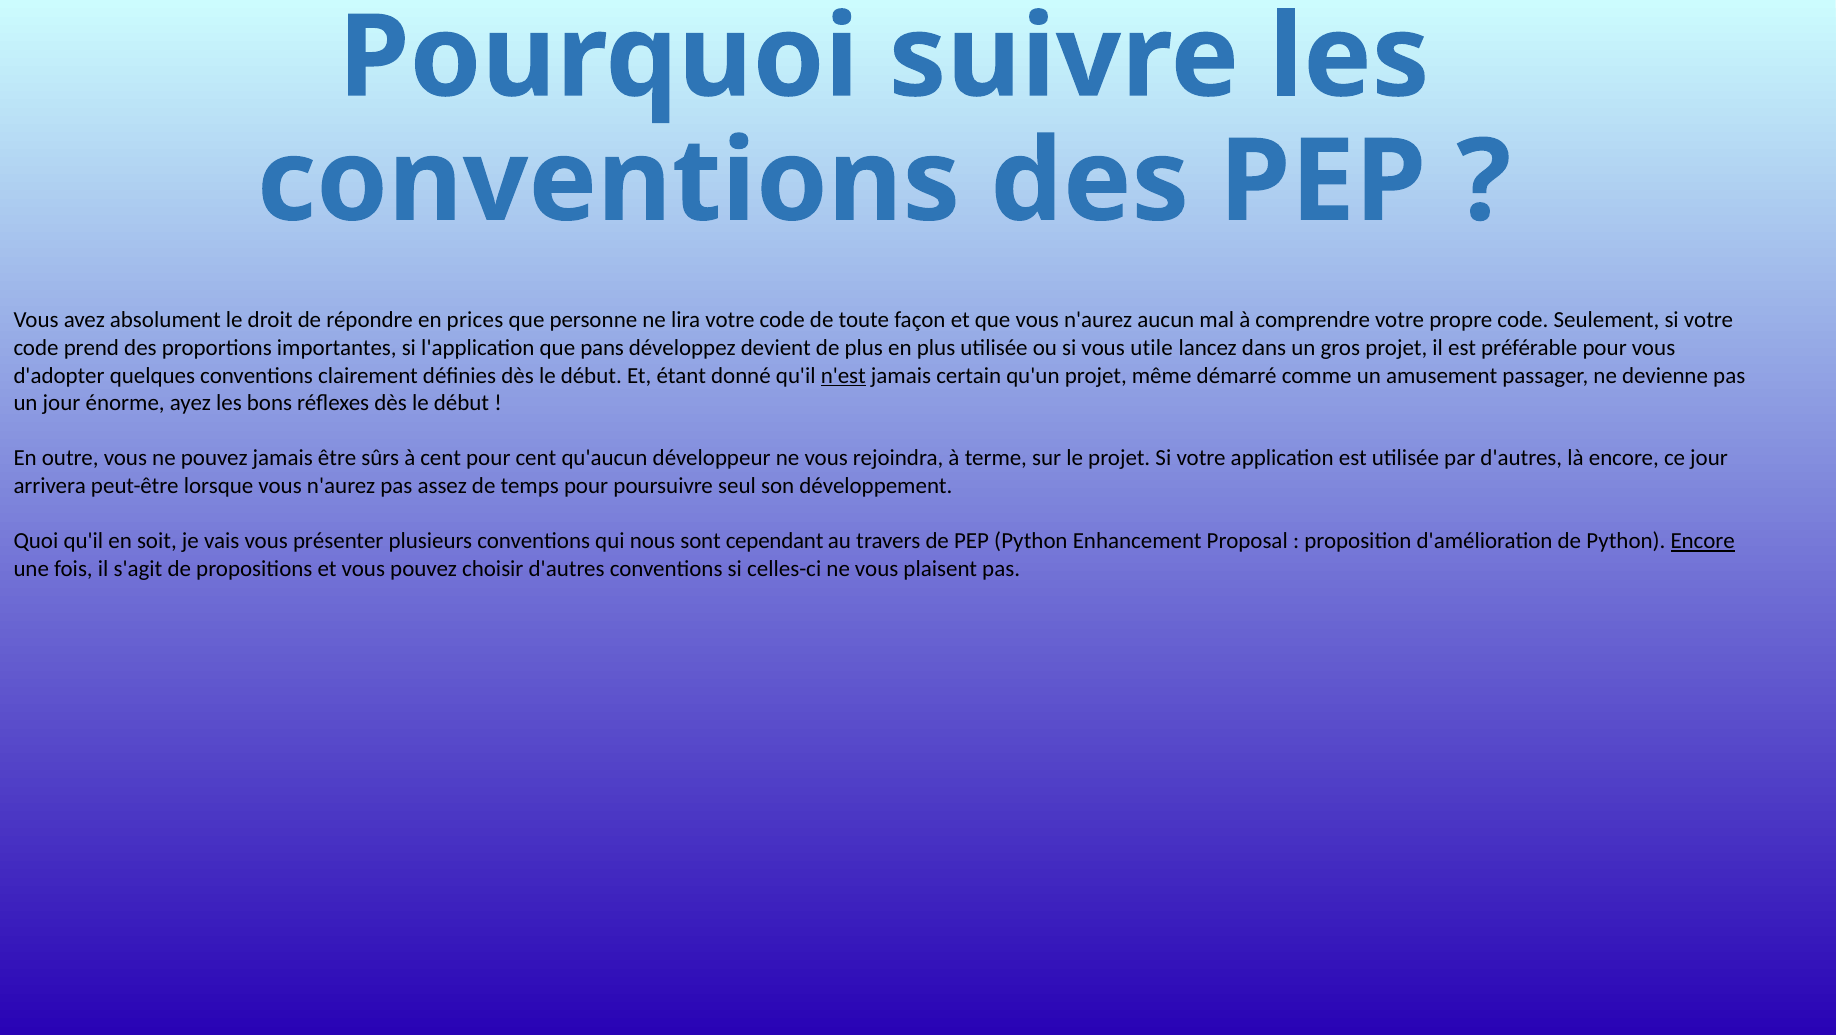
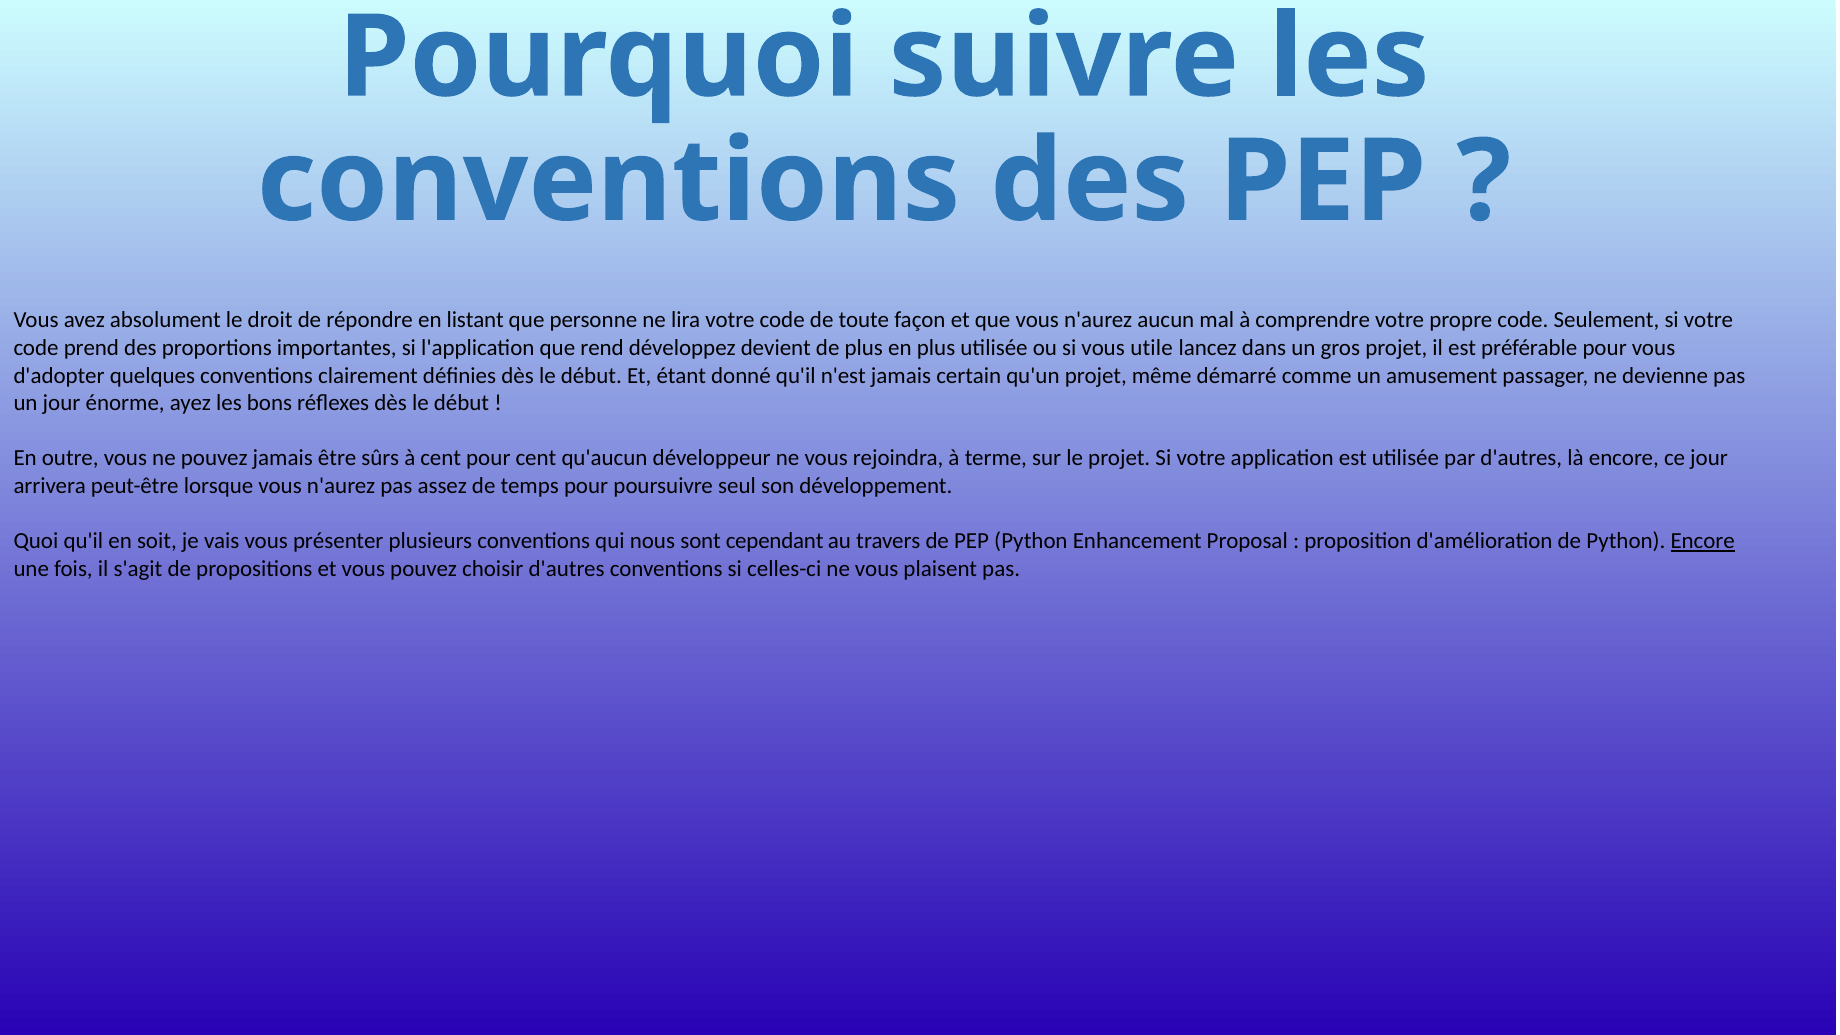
prices: prices -> listant (475, 320)
pans: pans -> rend (602, 348)
n'est underline: present -> none (843, 375)
